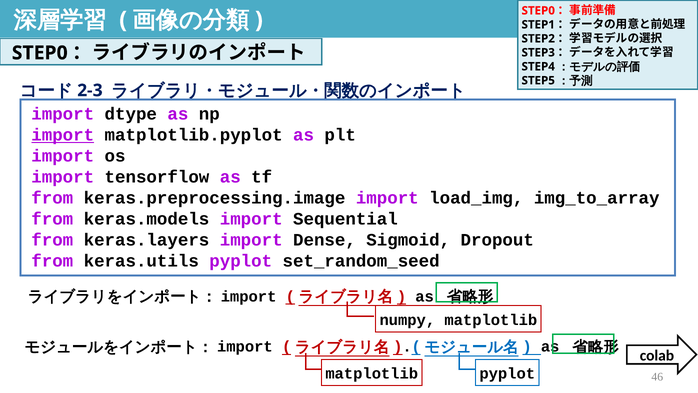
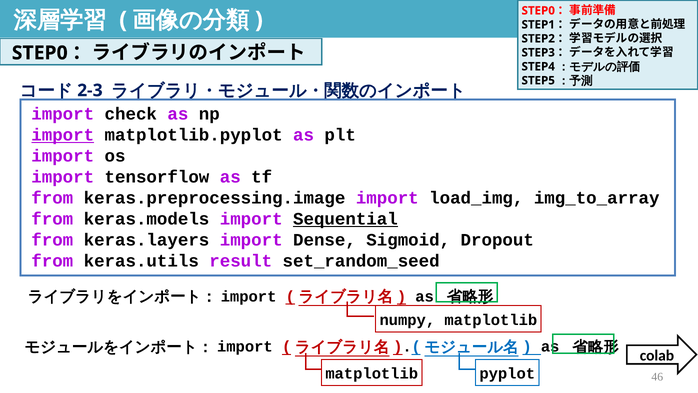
dtype: dtype -> check (131, 114)
Sequential underline: none -> present (345, 219)
keras.utils pyplot: pyplot -> result (241, 261)
